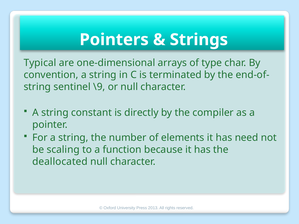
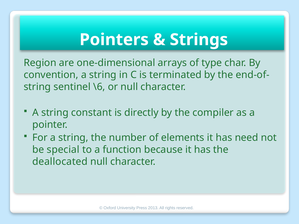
Typical: Typical -> Region (40, 63)
\9: \9 -> \6 (99, 87)
scaling: scaling -> special (63, 150)
